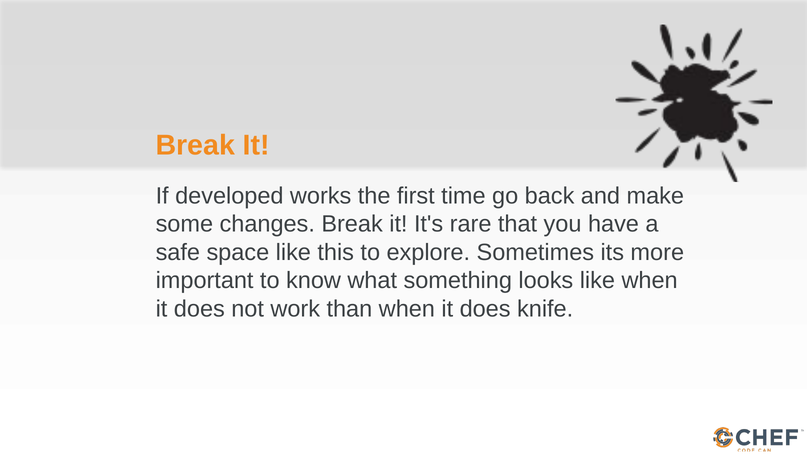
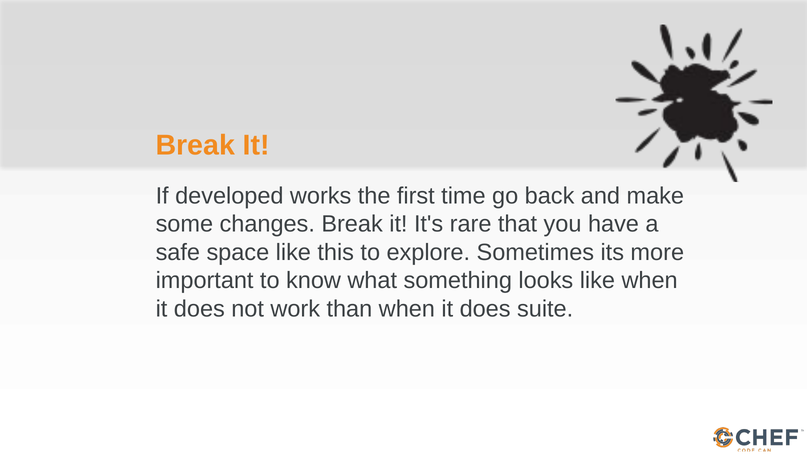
knife: knife -> suite (545, 309)
